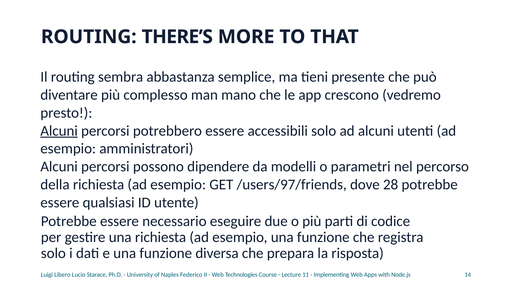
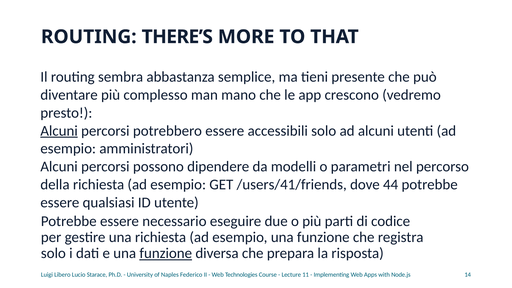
/users/97/friends: /users/97/friends -> /users/41/friends (292, 185)
28: 28 -> 44 (391, 185)
funzione underline: none -> present (166, 253)
